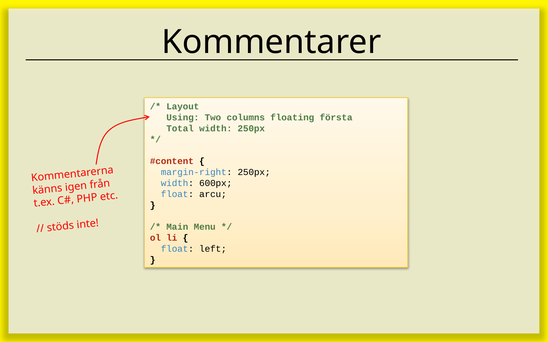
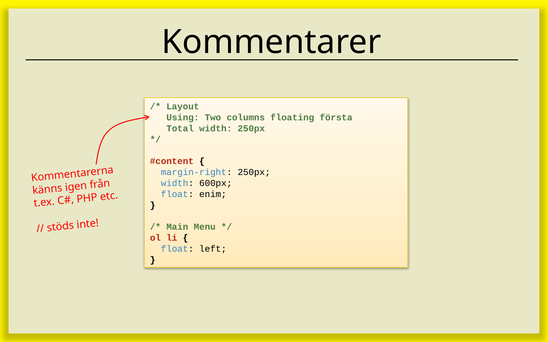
arcu: arcu -> enim (213, 194)
